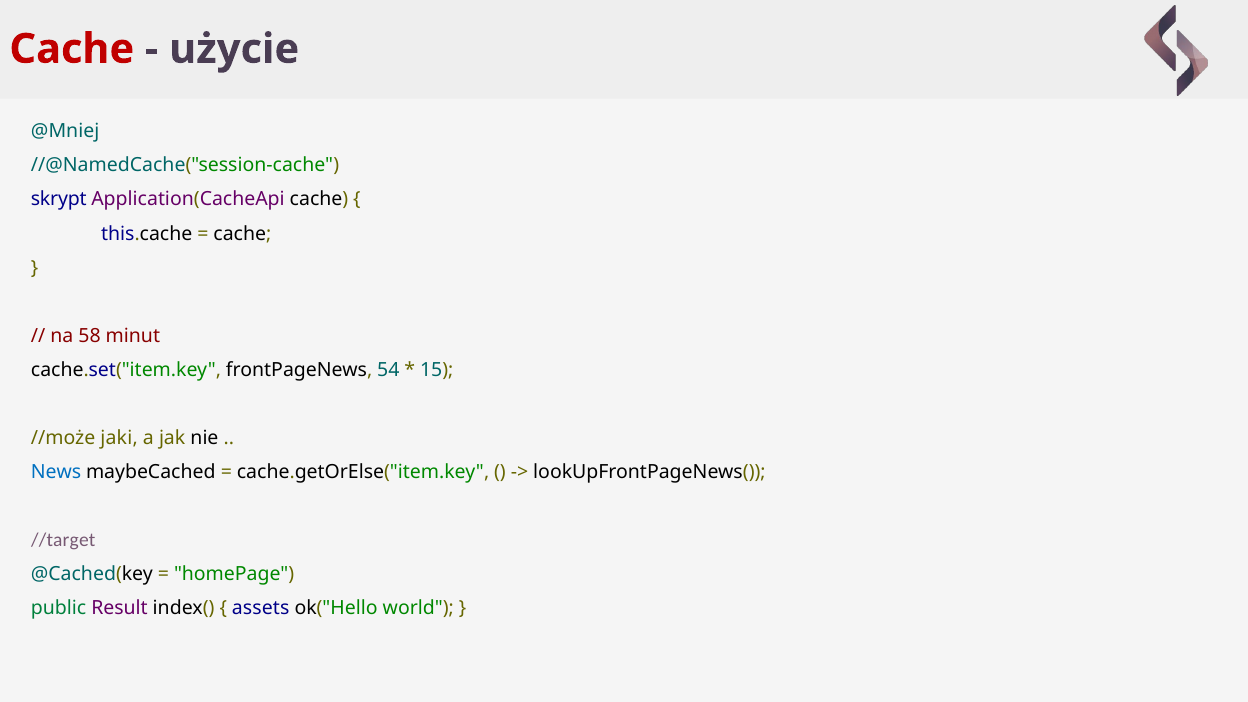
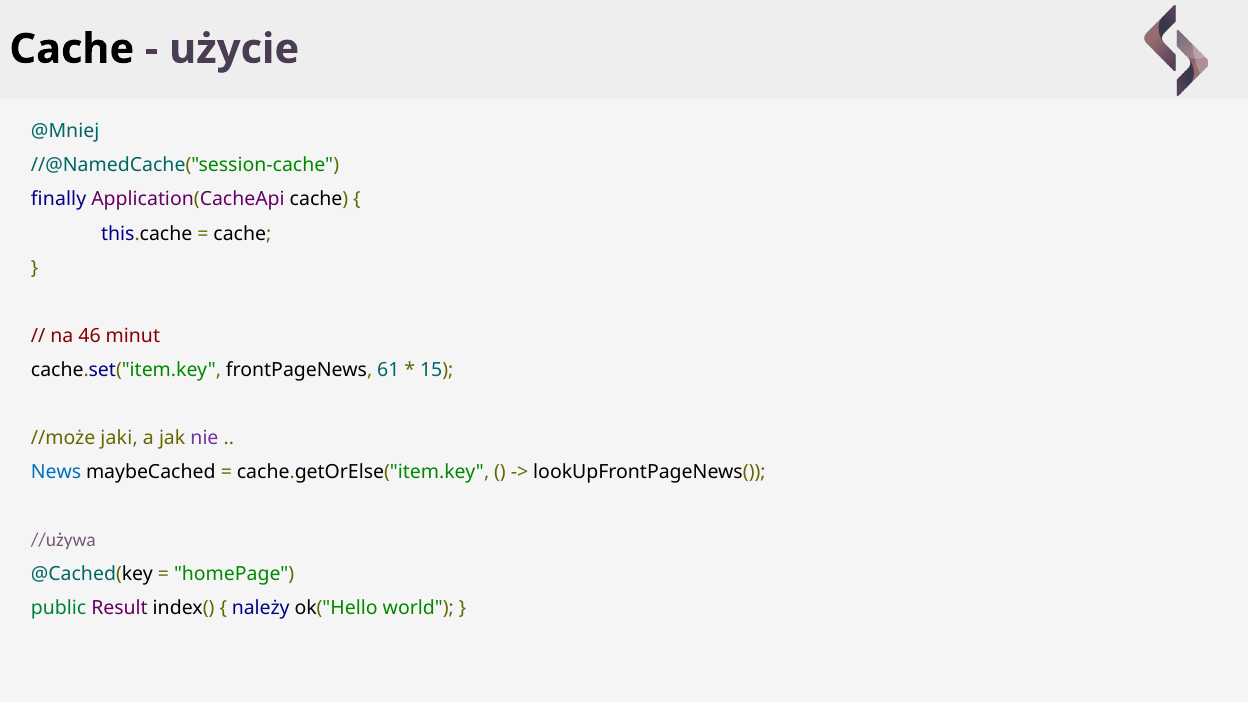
Cache colour: red -> black (72, 49)
skrypt: skrypt -> finally (59, 199)
58: 58 -> 46 (90, 336)
54: 54 -> 61 (388, 370)
nie colour: black -> purple (204, 438)
//target: //target -> //używa (63, 540)
assets: assets -> należy (261, 608)
